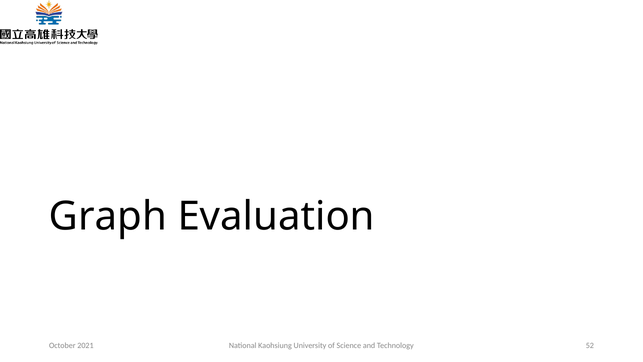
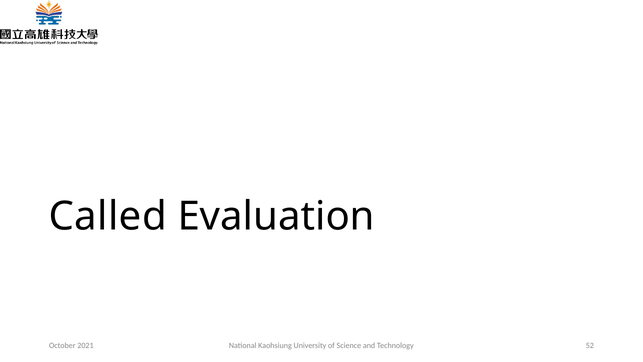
Graph: Graph -> Called (108, 216)
